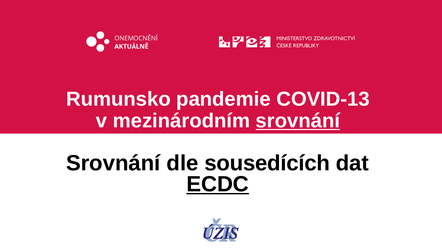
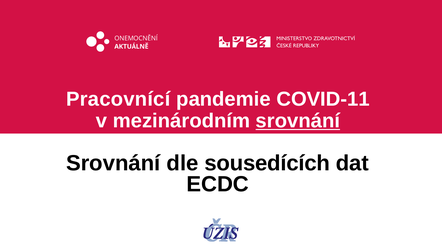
Rumunsko: Rumunsko -> Pracovnící (118, 99)
COVID-13: COVID-13 -> COVID-11 (323, 99)
ECDC underline: present -> none (218, 185)
